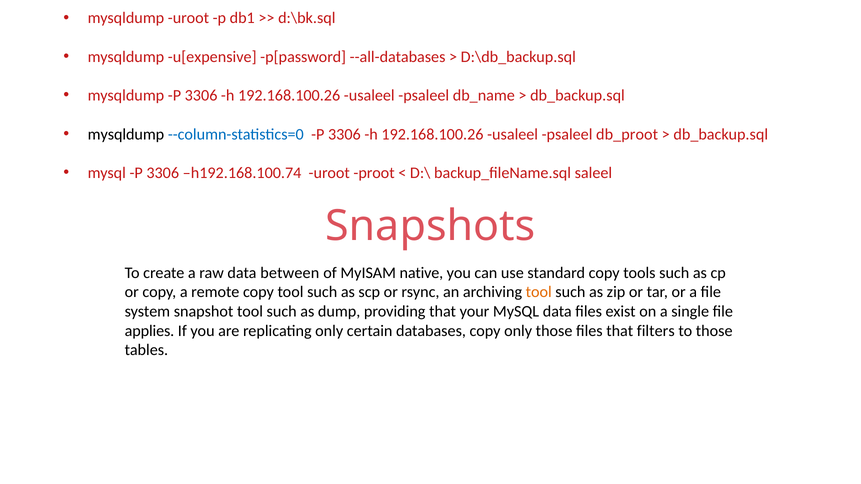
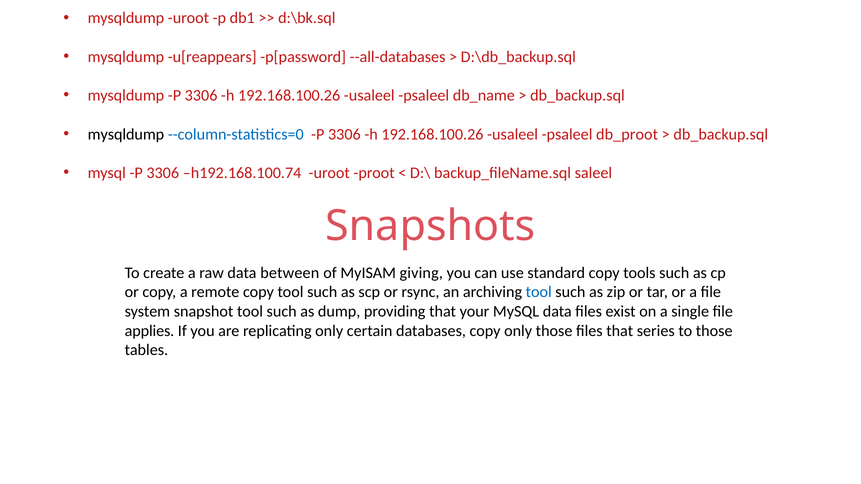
u[expensive: u[expensive -> u[reappears (212, 57)
native: native -> giving (421, 273)
tool colour: orange -> blue (539, 292)
filters: filters -> series (656, 331)
